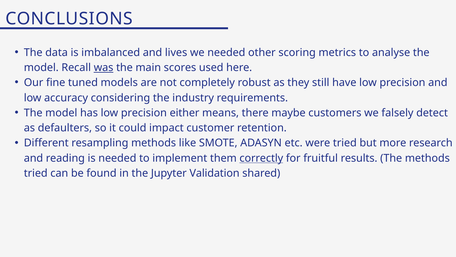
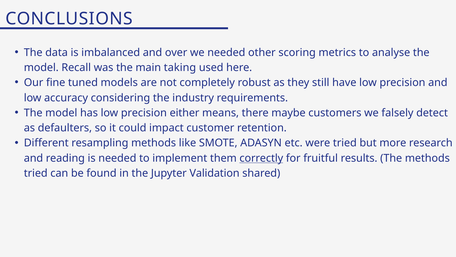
lives: lives -> over (176, 52)
was underline: present -> none (104, 67)
scores: scores -> taking (180, 67)
